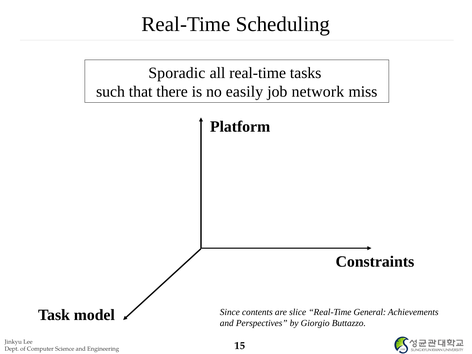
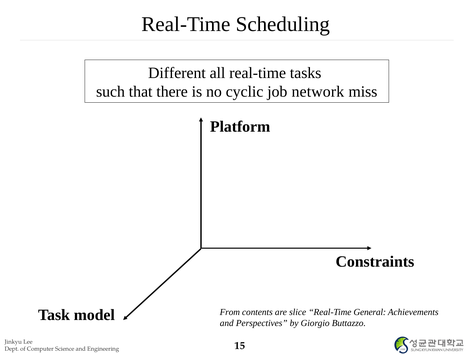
Sporadic: Sporadic -> Different (177, 73)
easily: easily -> cyclic (245, 92)
Since: Since -> From (230, 312)
